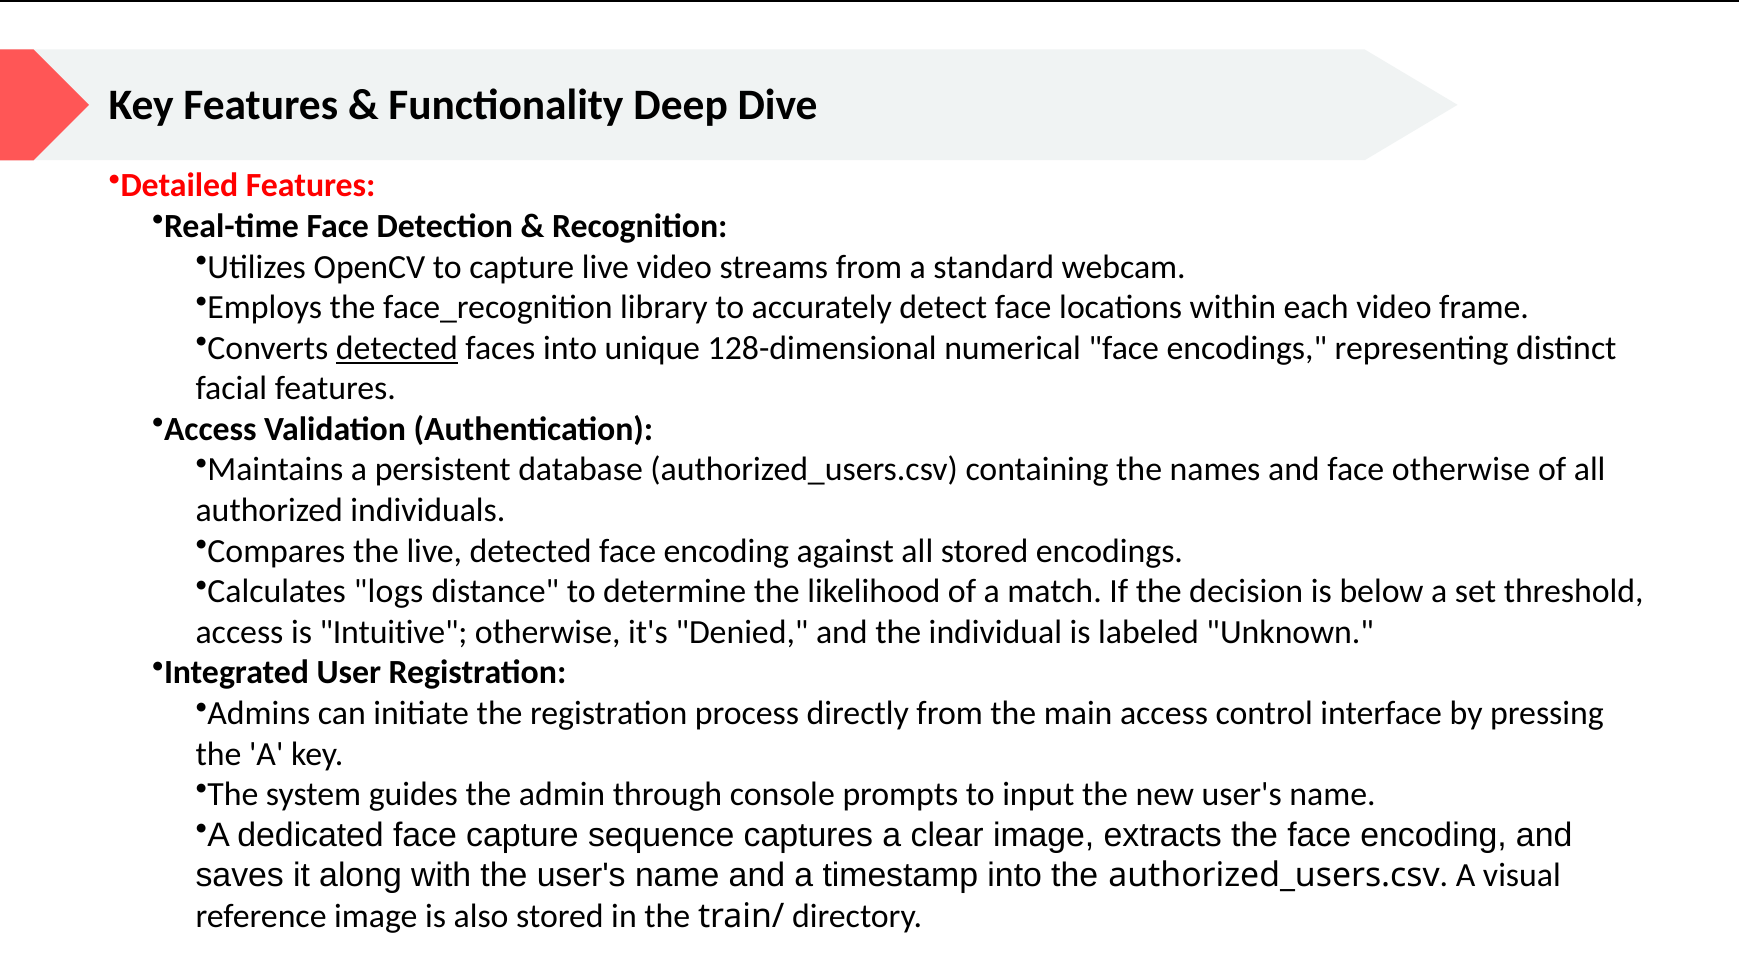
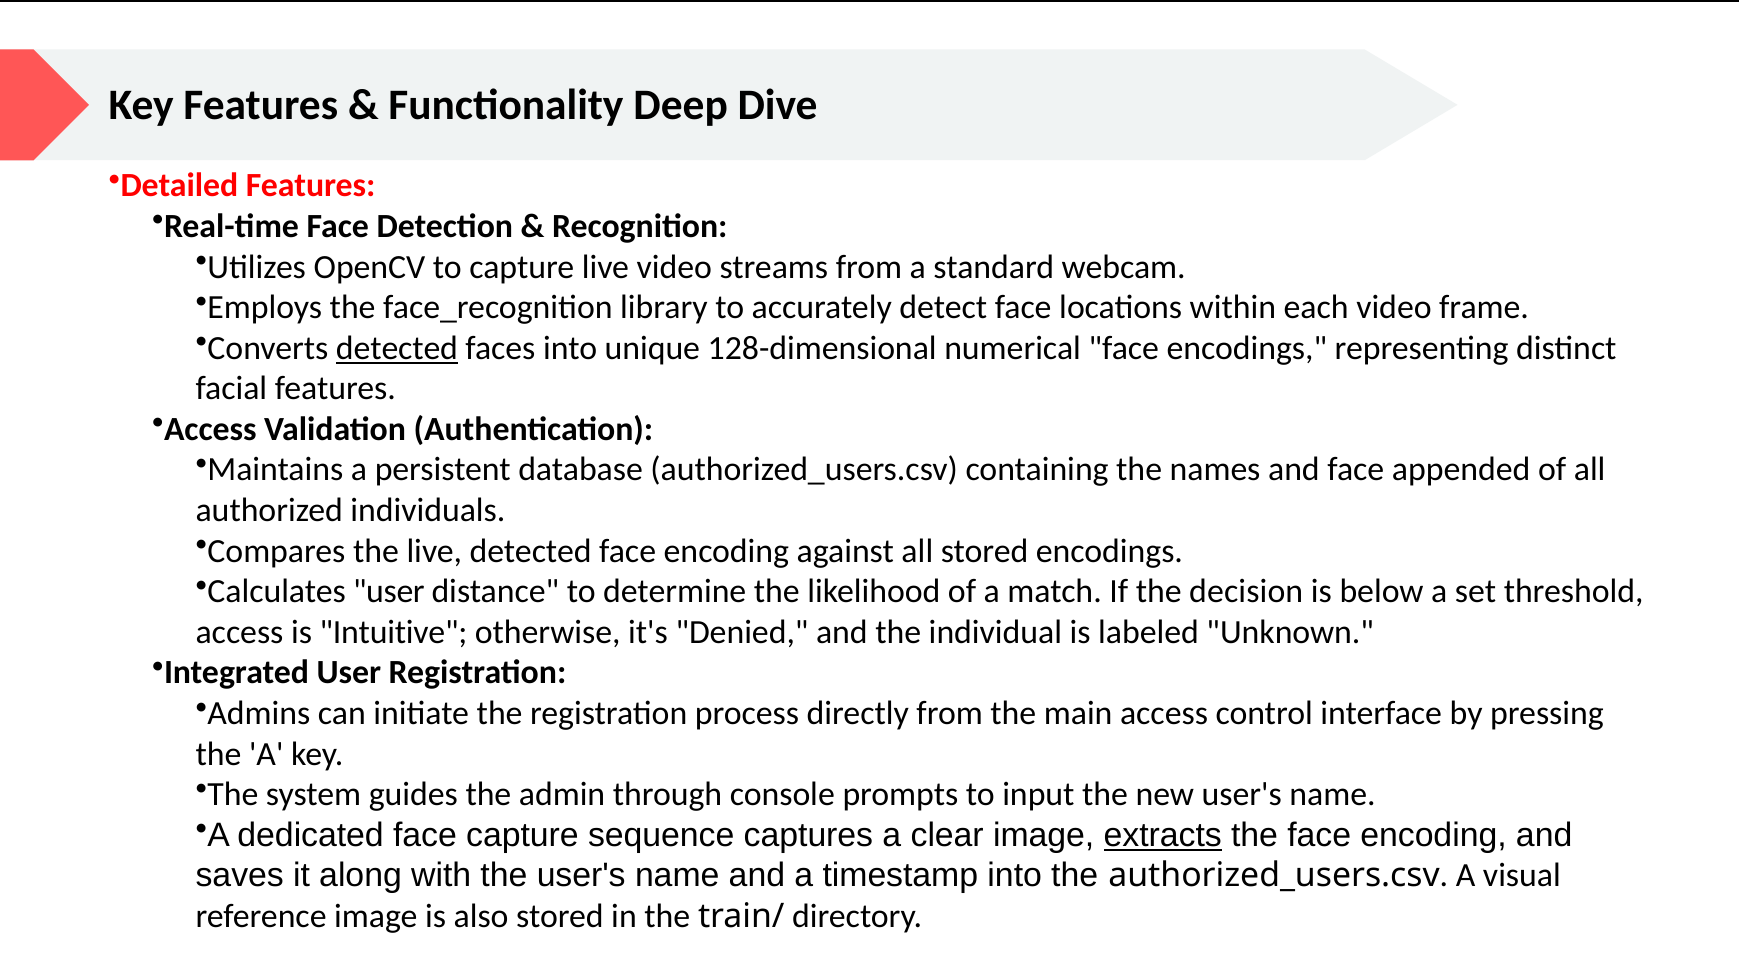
face otherwise: otherwise -> appended (1461, 470)
Calculates logs: logs -> user (389, 592)
extracts underline: none -> present (1163, 835)
